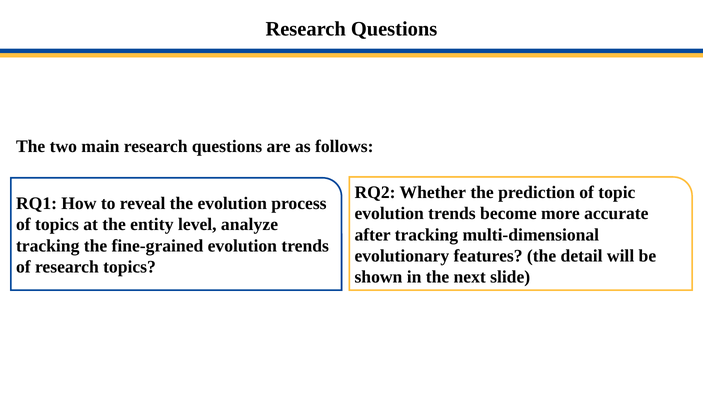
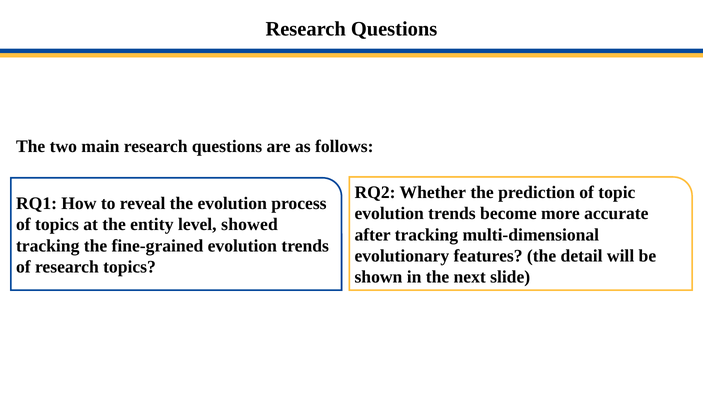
analyze: analyze -> showed (250, 224)
